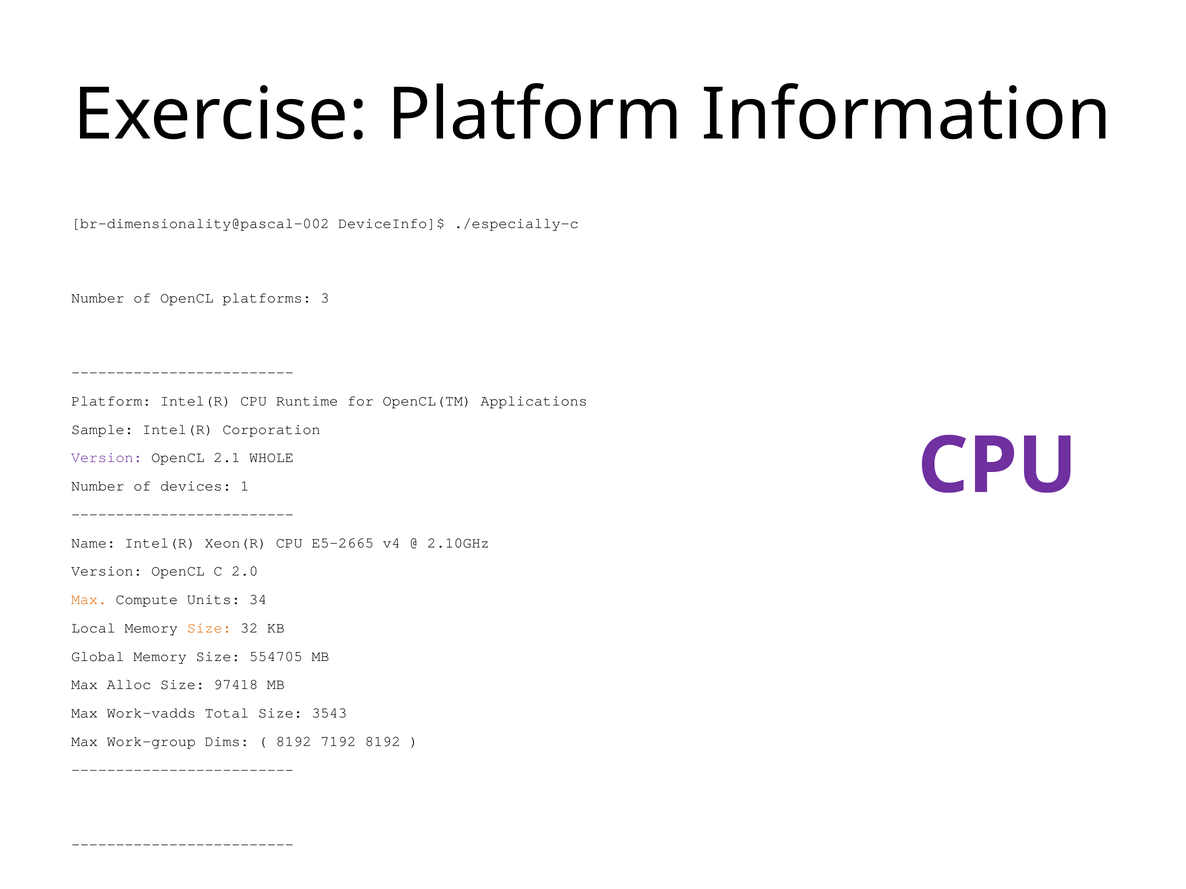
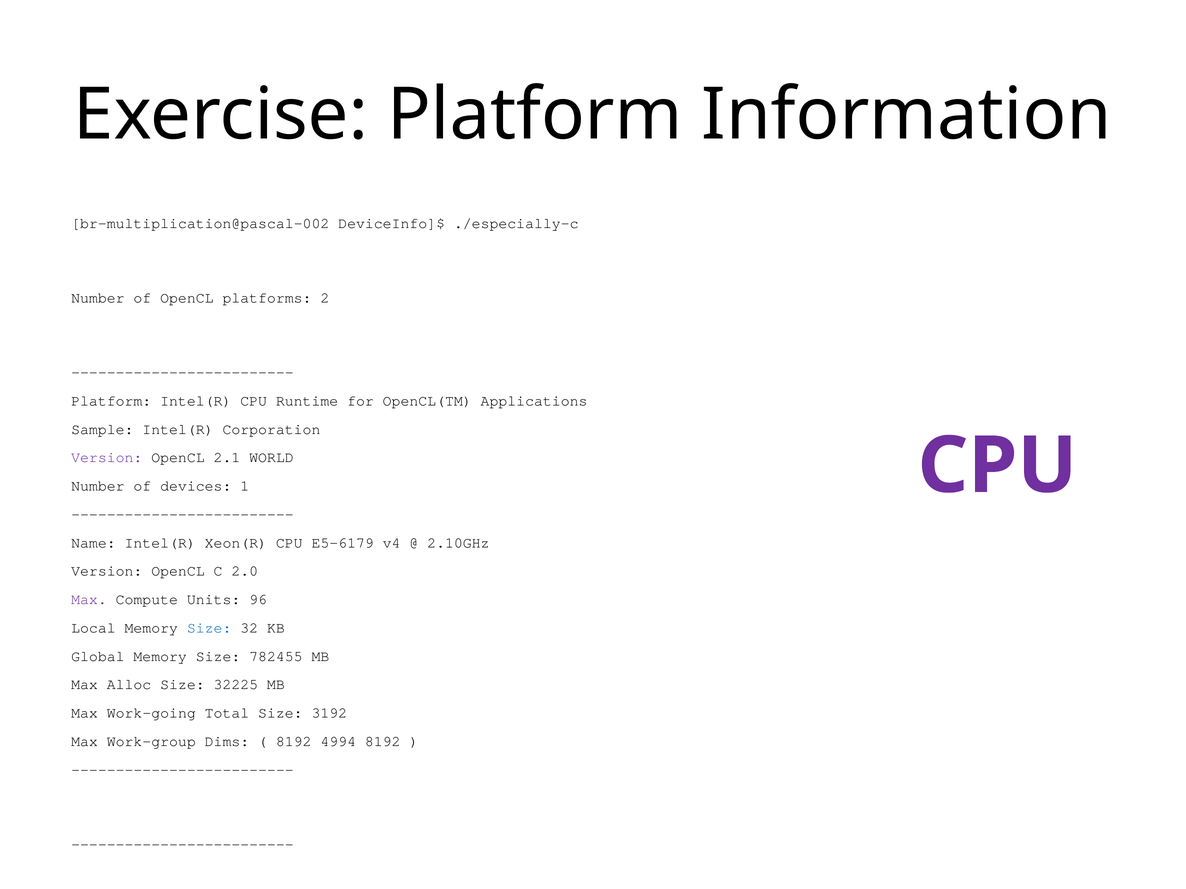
br-dimensionality@pascal-002: br-dimensionality@pascal-002 -> br-multiplication@pascal-002 (200, 223)
3: 3 -> 2 (325, 298)
WHOLE: WHOLE -> WORLD (271, 458)
E5-2665: E5-2665 -> E5-6179 (343, 543)
Max colour: orange -> purple (89, 600)
34: 34 -> 96 (258, 600)
Size colour: orange -> blue (209, 628)
554705: 554705 -> 782455 (276, 657)
97418: 97418 -> 32225 (236, 685)
Work-vadds: Work-vadds -> Work-going (151, 713)
3543: 3543 -> 3192 (329, 713)
7192: 7192 -> 4994 (338, 742)
